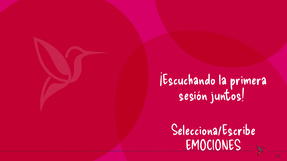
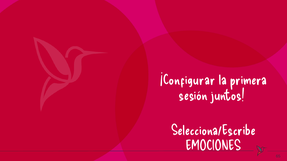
¡Escuchando: ¡Escuchando -> ¡Configurar (188, 80)
